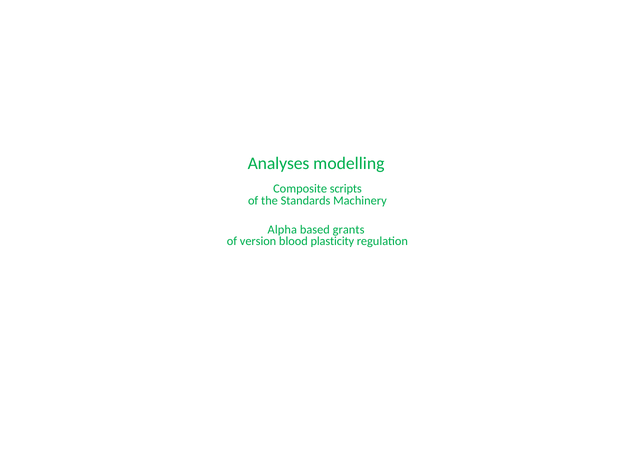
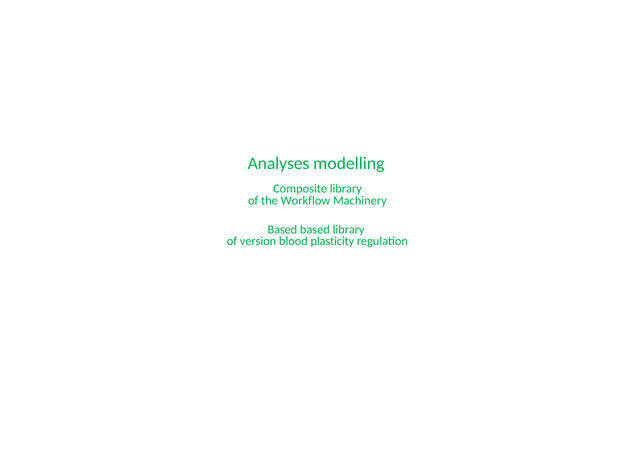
Composite scripts: scripts -> library (346, 189)
Standards: Standards -> Workflow (305, 201)
Alpha: Alpha -> Based (282, 230)
based grants: grants -> library (349, 230)
